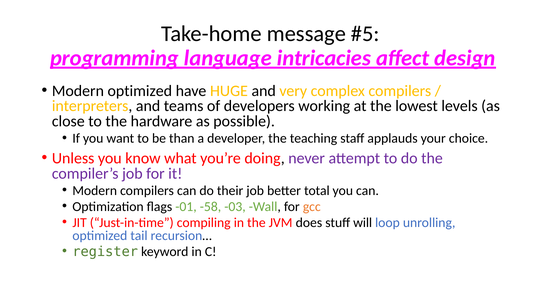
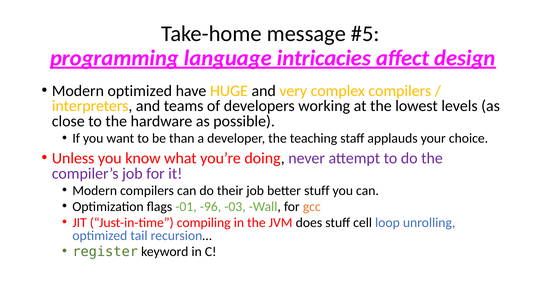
better total: total -> stuff (317, 191)
-58: -58 -> -96 (211, 207)
will: will -> cell (363, 223)
